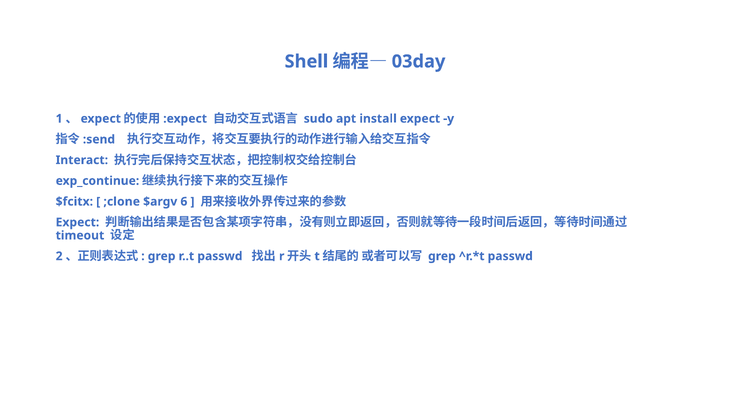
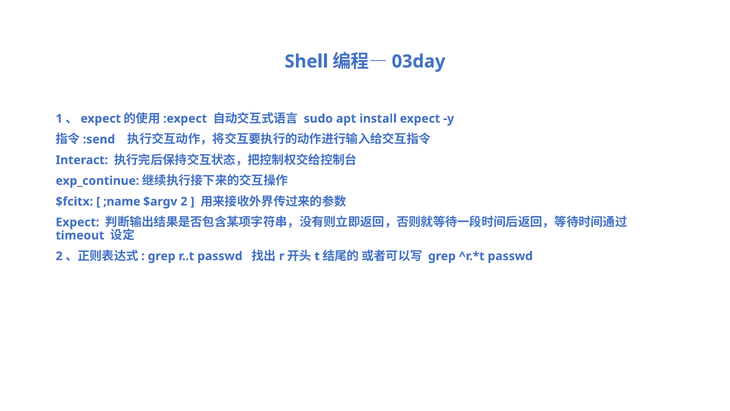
;clone: ;clone -> ;name (122, 201)
$argv 6: 6 -> 2 (184, 201)
